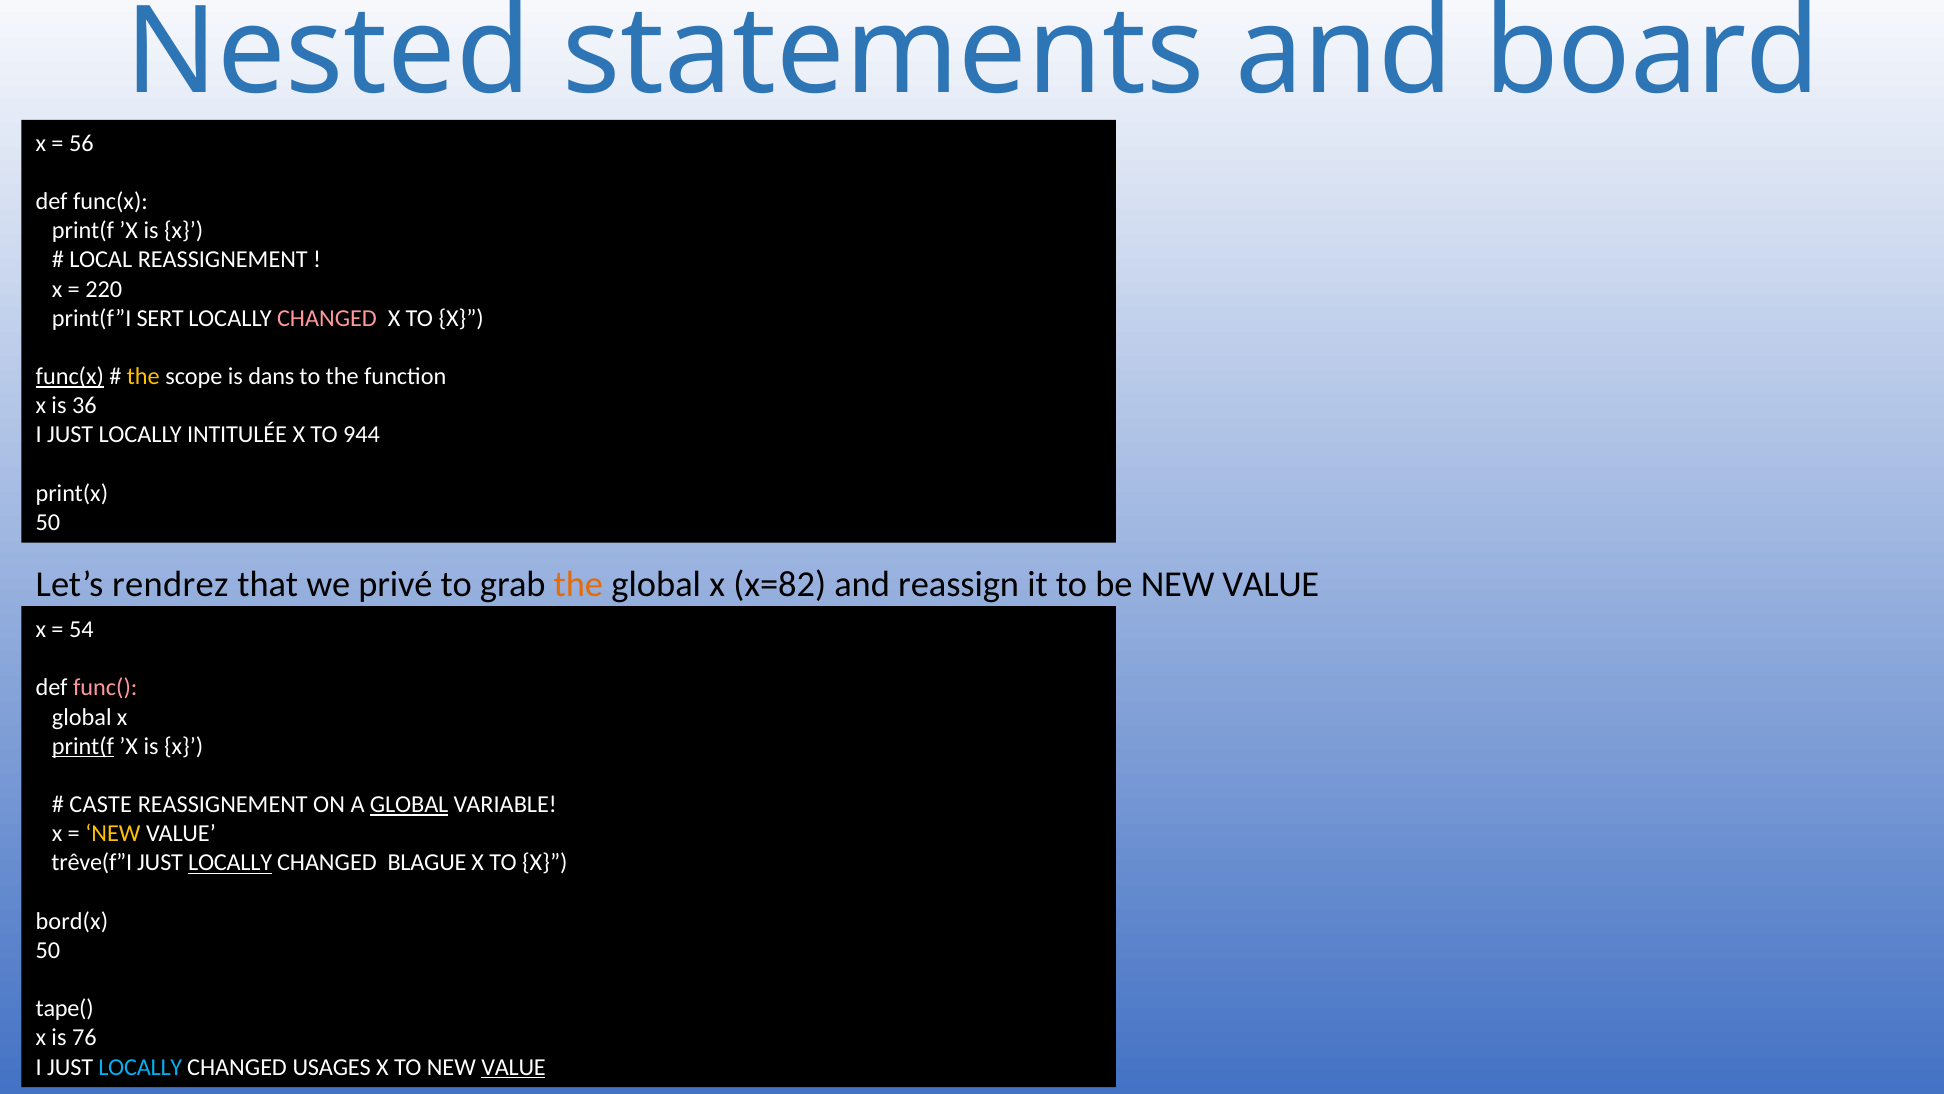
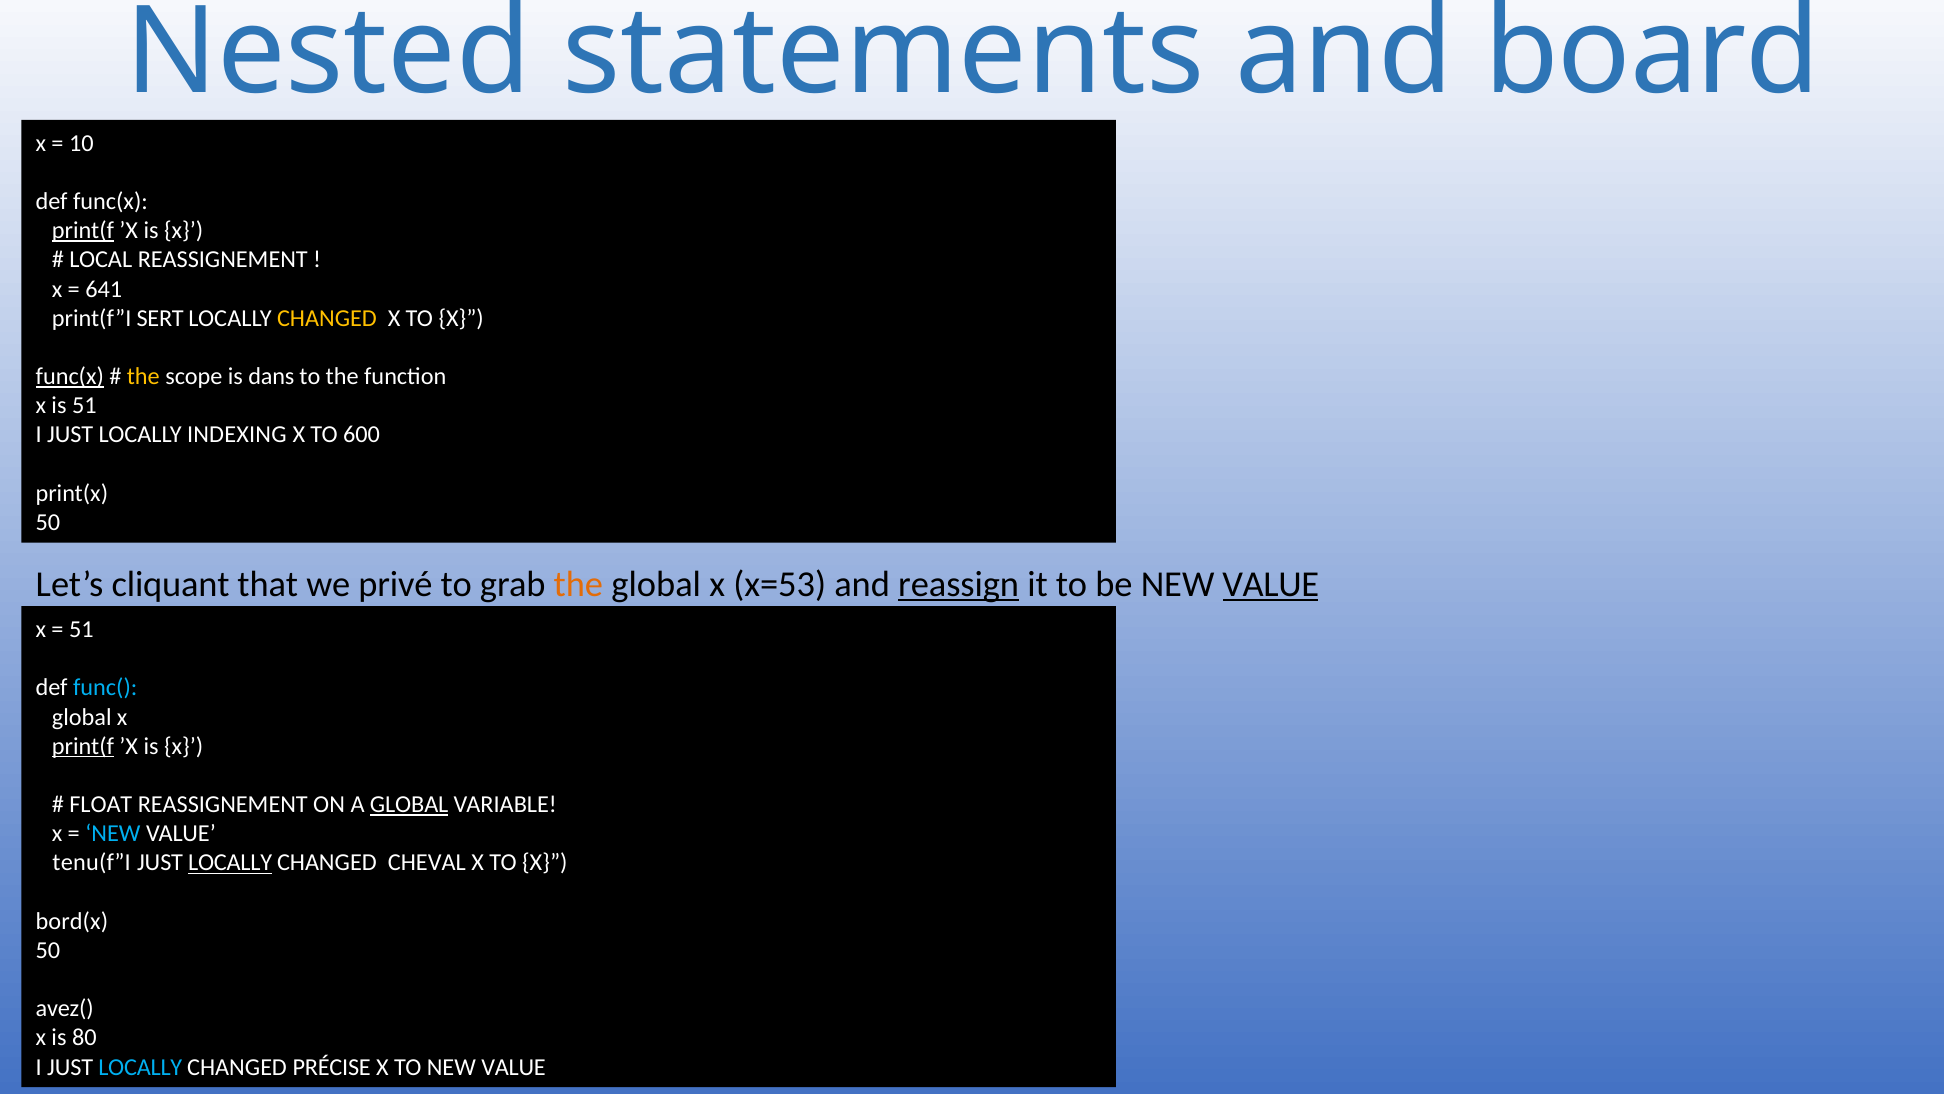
56: 56 -> 10 (81, 143)
print(f underline: none -> present (83, 231)
220: 220 -> 641 (104, 289)
CHANGED colour: pink -> yellow (327, 318)
is 36: 36 -> 51 (84, 406)
INTITULÉE: INTITULÉE -> INDEXING (237, 435)
944: 944 -> 600 (362, 435)
rendrez: rendrez -> cliquant (171, 584)
x=82: x=82 -> x=53 (780, 584)
reassign underline: none -> present (959, 584)
VALUE underline: none -> present (1271, 584)
54: 54 -> 51 (81, 629)
func( colour: pink -> light blue (105, 688)
CASTE: CASTE -> FLOAT (101, 804)
NEW colour: yellow -> light blue (113, 833)
trêve(f”I: trêve(f”I -> tenu(f”I (92, 863)
BLAGUE: BLAGUE -> CHEVAL (427, 863)
tape(: tape( -> avez( (65, 1008)
76: 76 -> 80 (84, 1037)
USAGES: USAGES -> PRÉCISE (332, 1067)
VALUE underline: present -> none (513, 1067)
